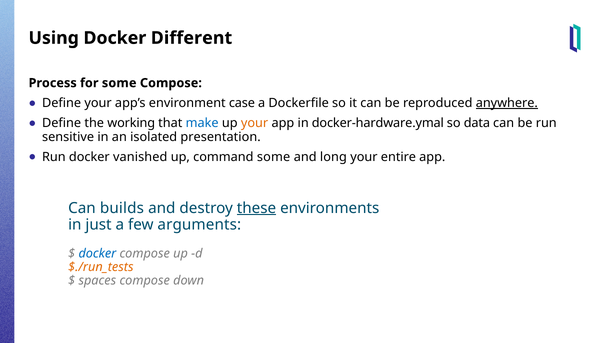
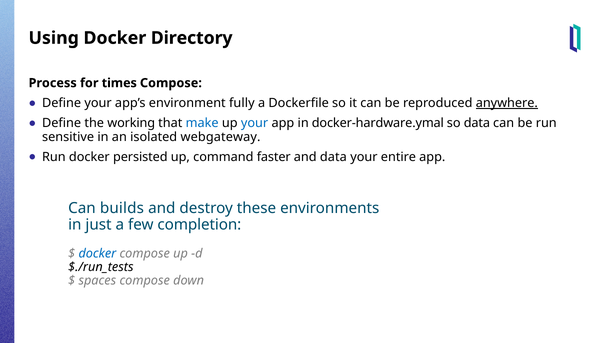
Different: Different -> Directory (192, 38)
for some: some -> times (119, 83)
case: case -> fully (242, 103)
your colour: orange -> blue (255, 123)
presentation: presentation -> webgateway (221, 137)
vanished: vanished -> persisted (140, 157)
command some: some -> faster (274, 157)
and long: long -> data (333, 157)
these underline: present -> none (257, 208)
arguments: arguments -> completion (199, 224)
$./run_tests colour: orange -> black (101, 267)
